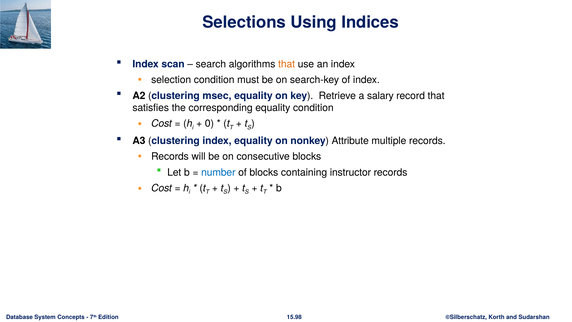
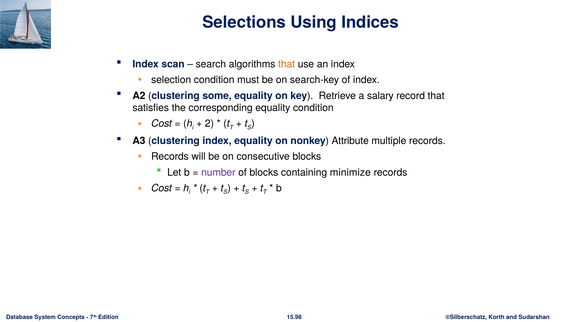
msec: msec -> some (217, 96)
0: 0 -> 2 (209, 123)
number colour: blue -> purple (218, 172)
instructor: instructor -> minimize (350, 172)
